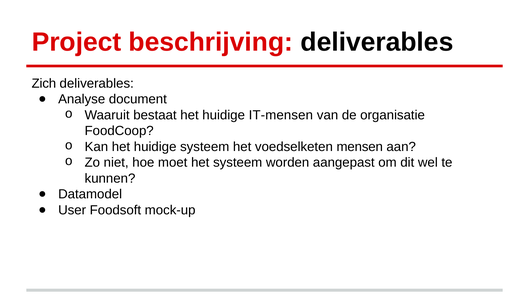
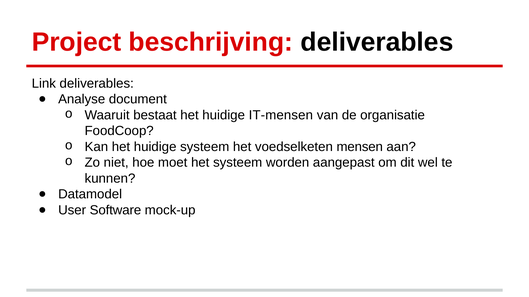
Zich: Zich -> Link (44, 84)
Foodsoft: Foodsoft -> Software (115, 211)
